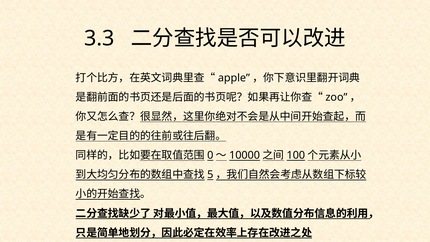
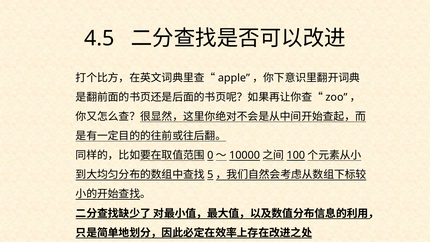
3.3: 3.3 -> 4.5 (99, 38)
